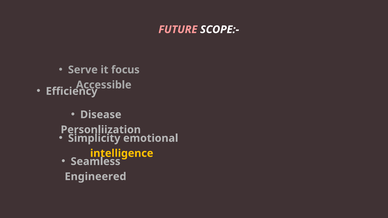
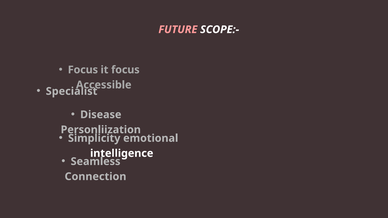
Serve: Serve -> Focus (83, 70)
Efficiency: Efficiency -> Specialist (72, 91)
intelligence colour: yellow -> white (122, 153)
Engineered: Engineered -> Connection (95, 177)
